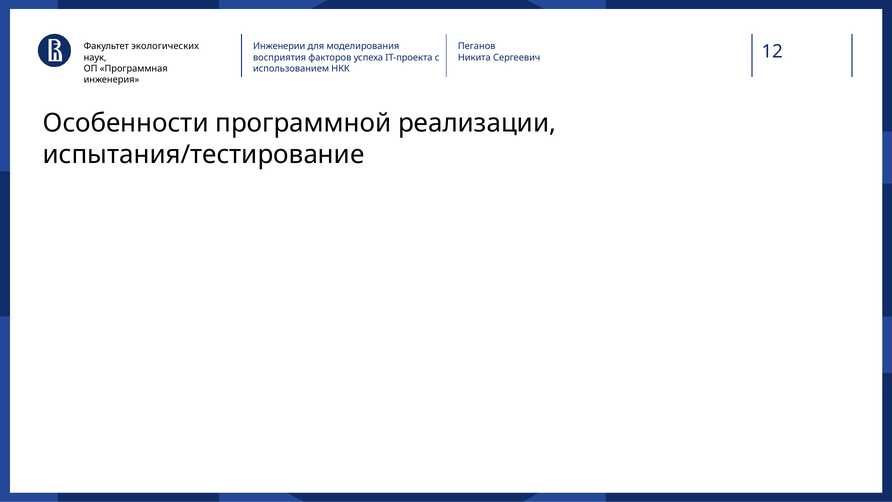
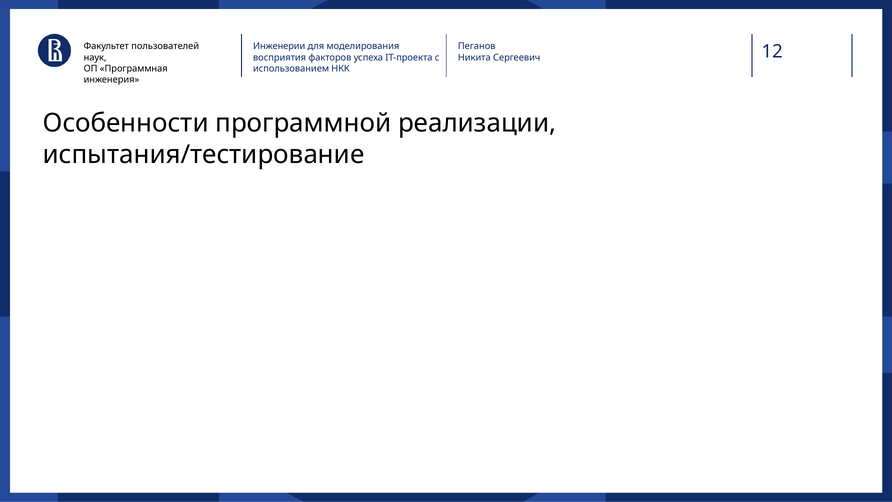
экологических: экологических -> пользователей (165, 46)
